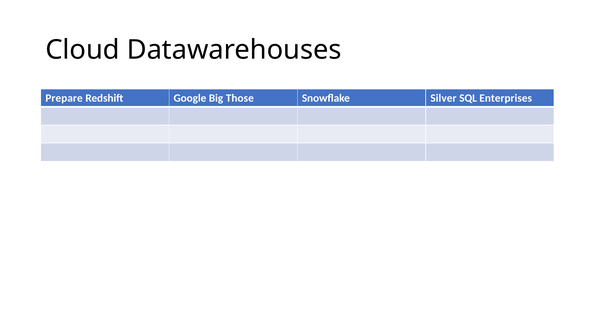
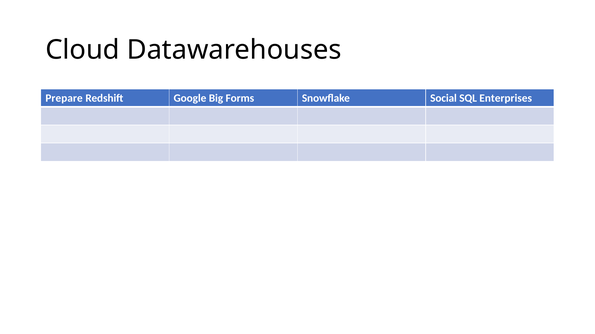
Those: Those -> Forms (240, 98)
Silver: Silver -> Social (444, 98)
